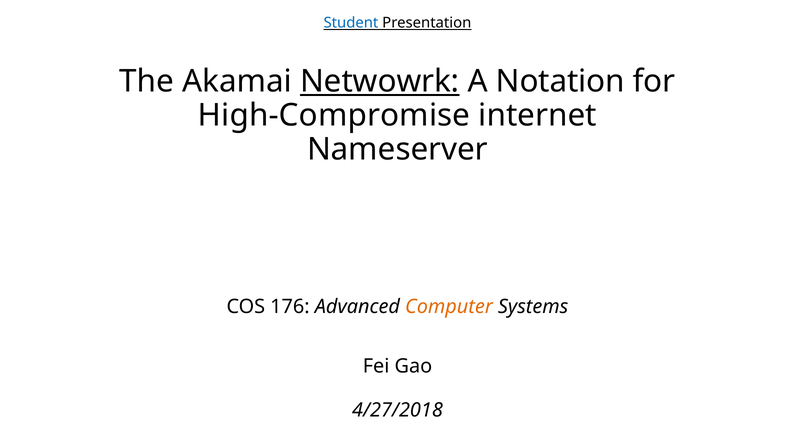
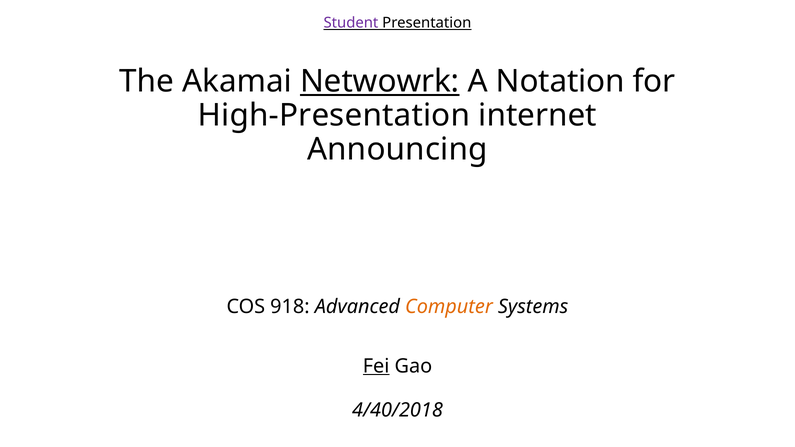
Student colour: blue -> purple (351, 23)
High-Compromise: High-Compromise -> High-Presentation (334, 116)
Nameserver: Nameserver -> Announcing (397, 150)
176: 176 -> 918 (290, 307)
Fei underline: none -> present (376, 366)
4/27/2018: 4/27/2018 -> 4/40/2018 (397, 411)
